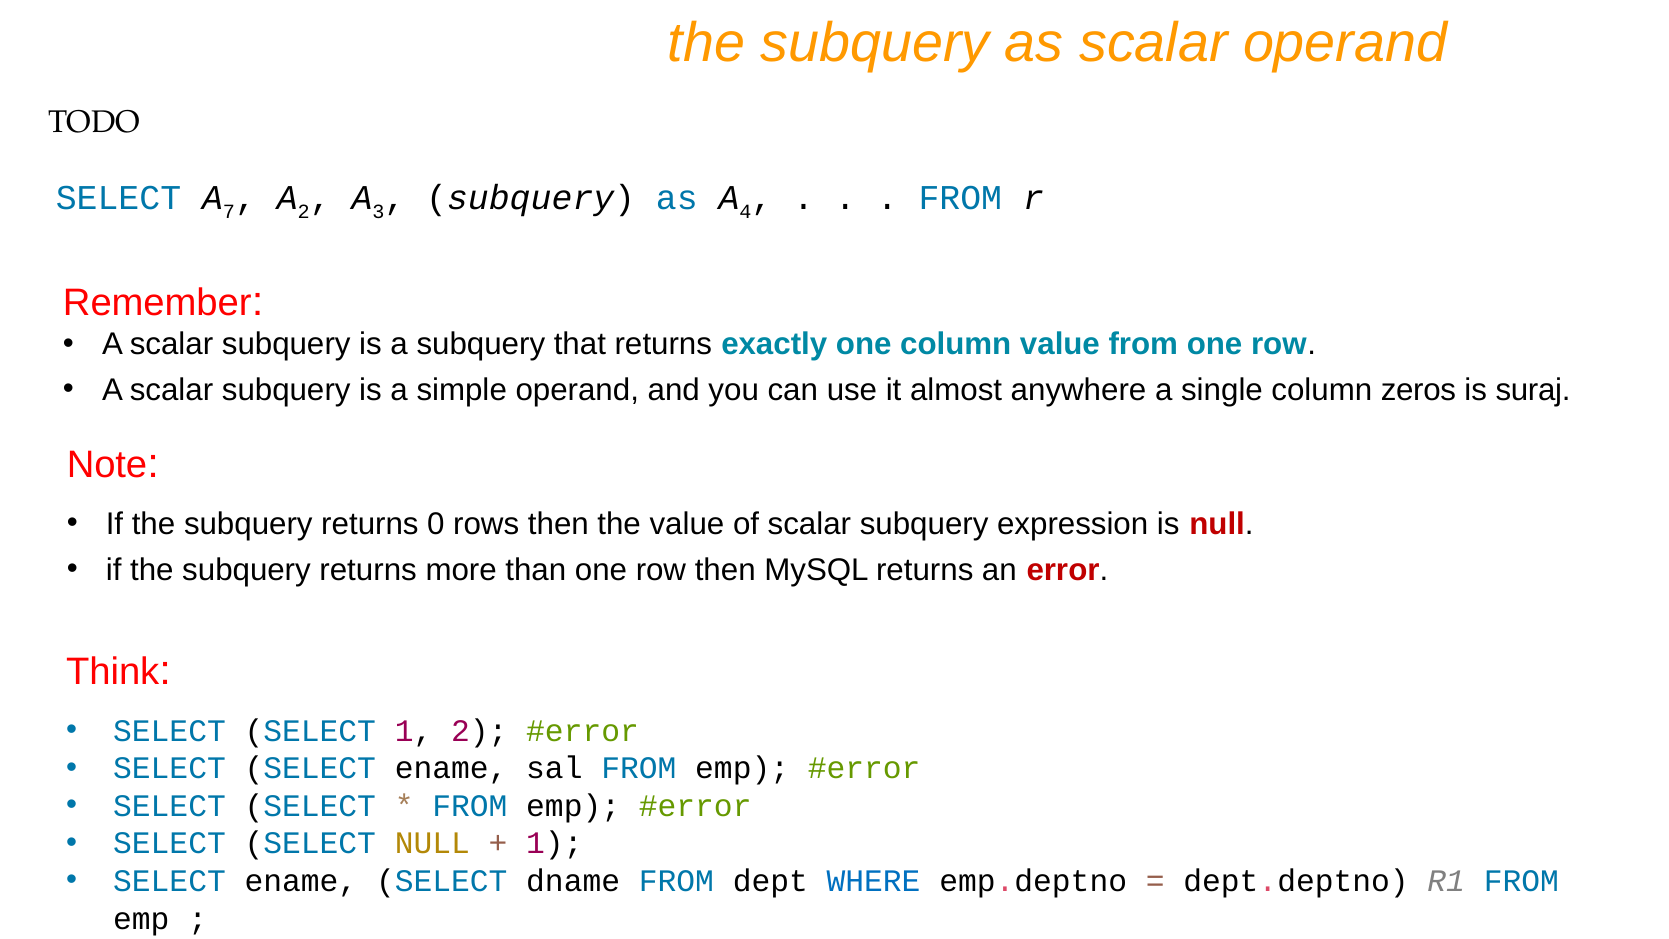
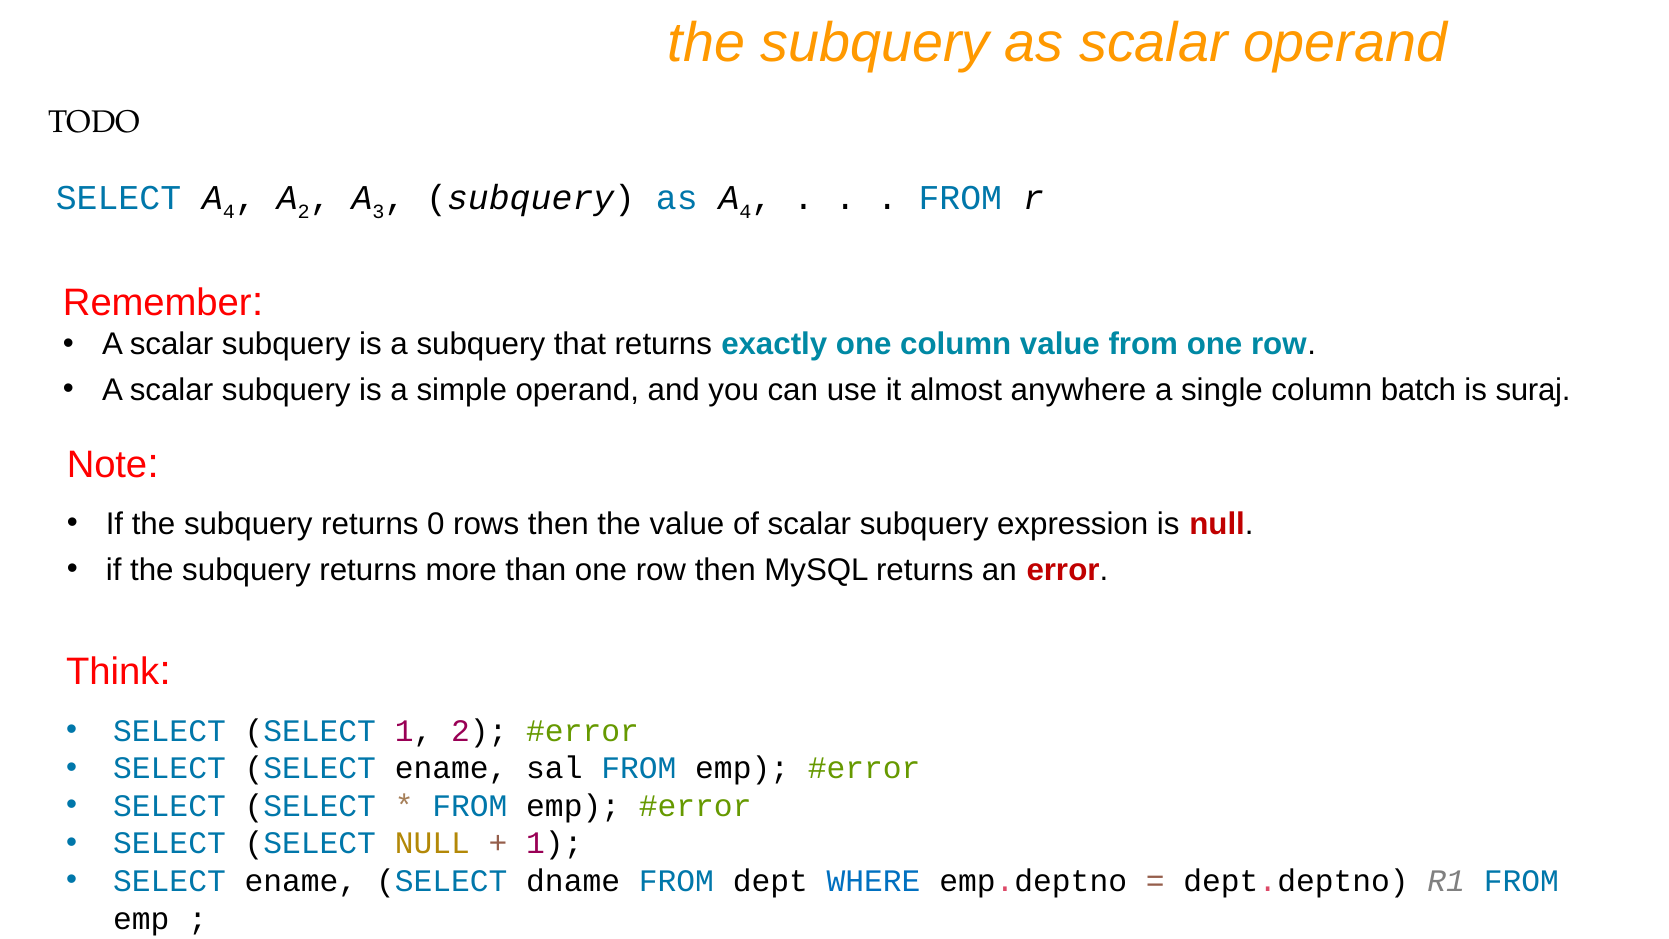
SELECT A 7: 7 -> 4 (229, 212)
zeros: zeros -> batch (1418, 390)
